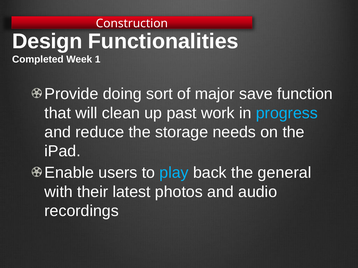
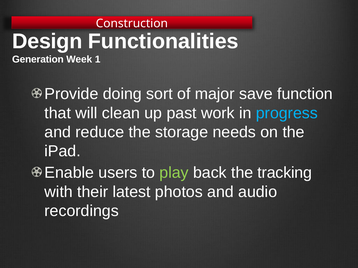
Completed: Completed -> Generation (38, 59)
play colour: light blue -> light green (174, 173)
general: general -> tracking (285, 173)
